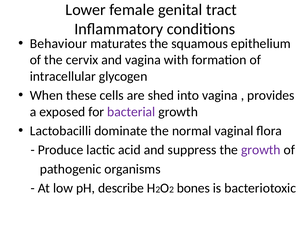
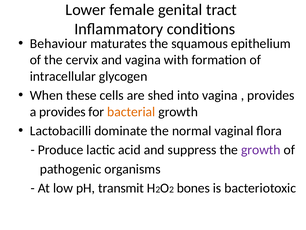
a exposed: exposed -> provides (62, 112)
bacterial colour: purple -> orange (131, 112)
describe: describe -> transmit (121, 188)
